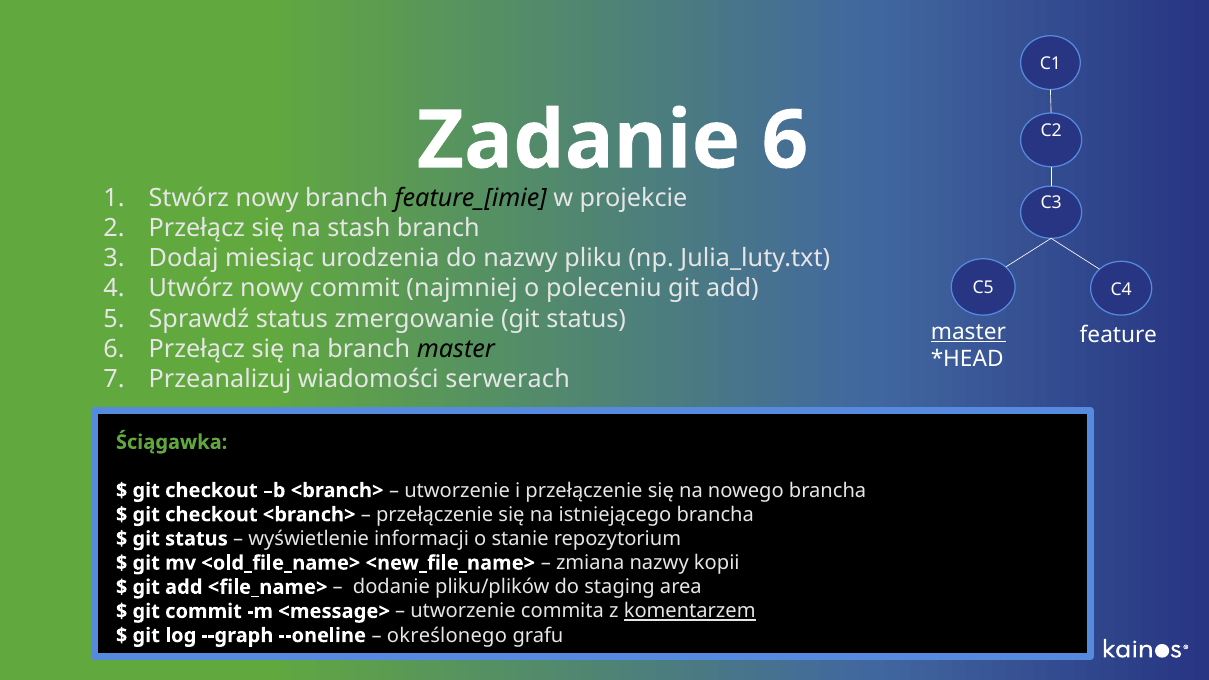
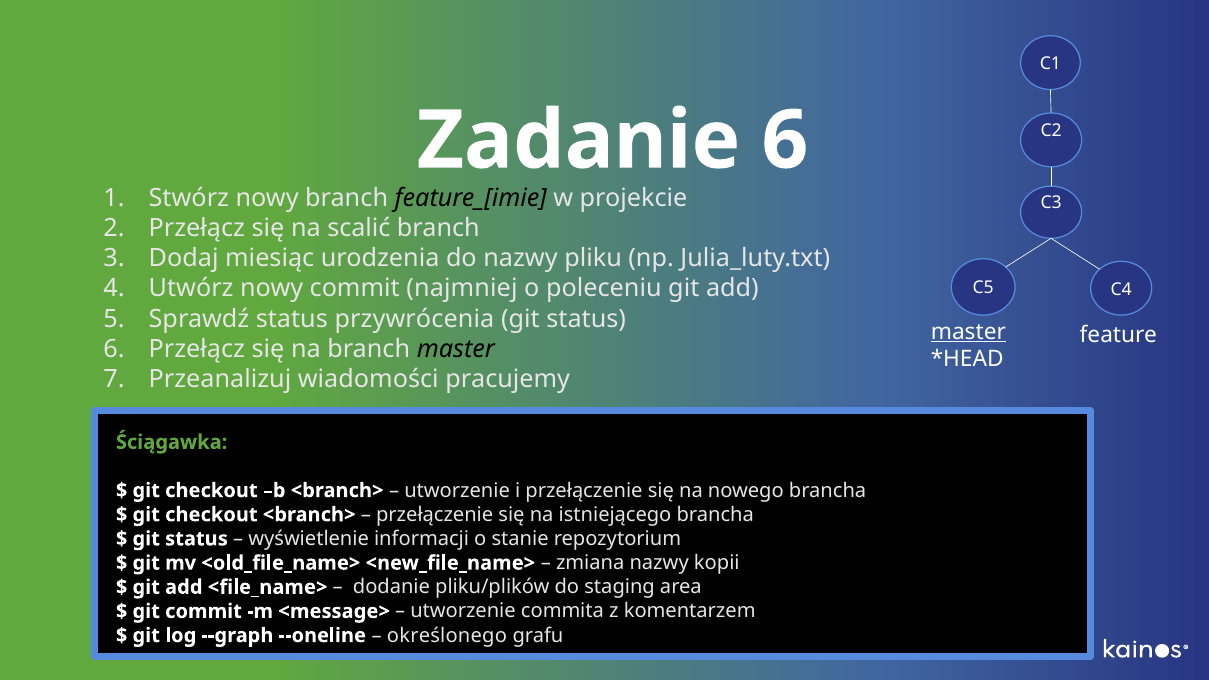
stash: stash -> scalić (359, 228)
zmergowanie: zmergowanie -> przywrócenia (414, 319)
serwerach: serwerach -> pracujemy (508, 379)
komentarzem underline: present -> none (690, 611)
